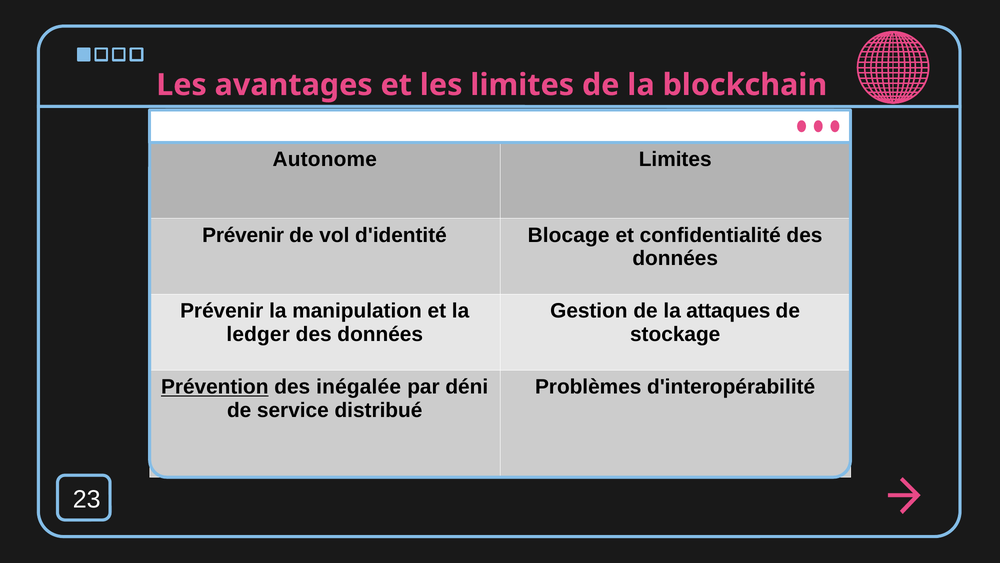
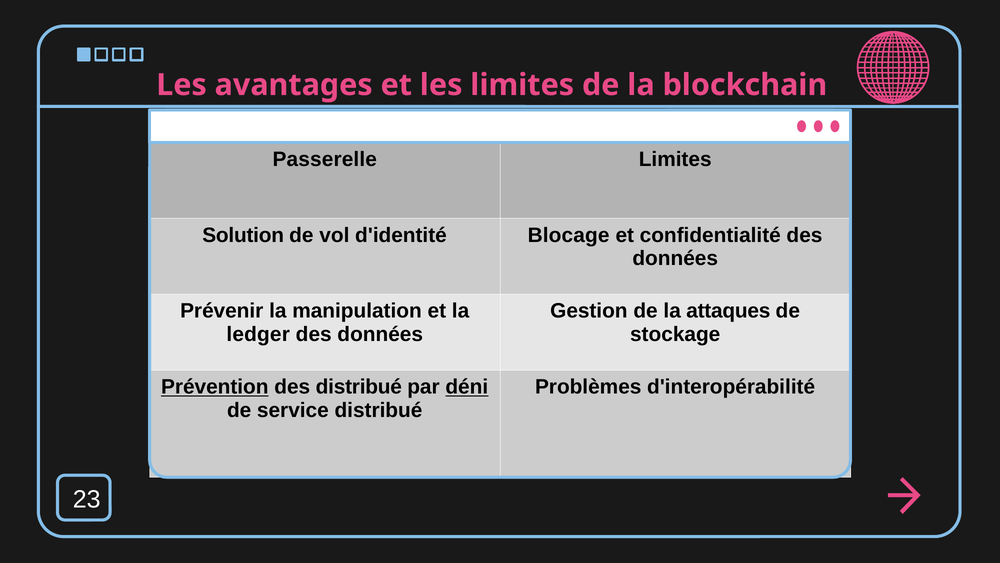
Autonome: Autonome -> Passerelle (325, 159)
Prévenir: Prévenir -> Solution (243, 235)
des inégalée: inégalée -> distribué (359, 387)
déni underline: none -> present (467, 387)
